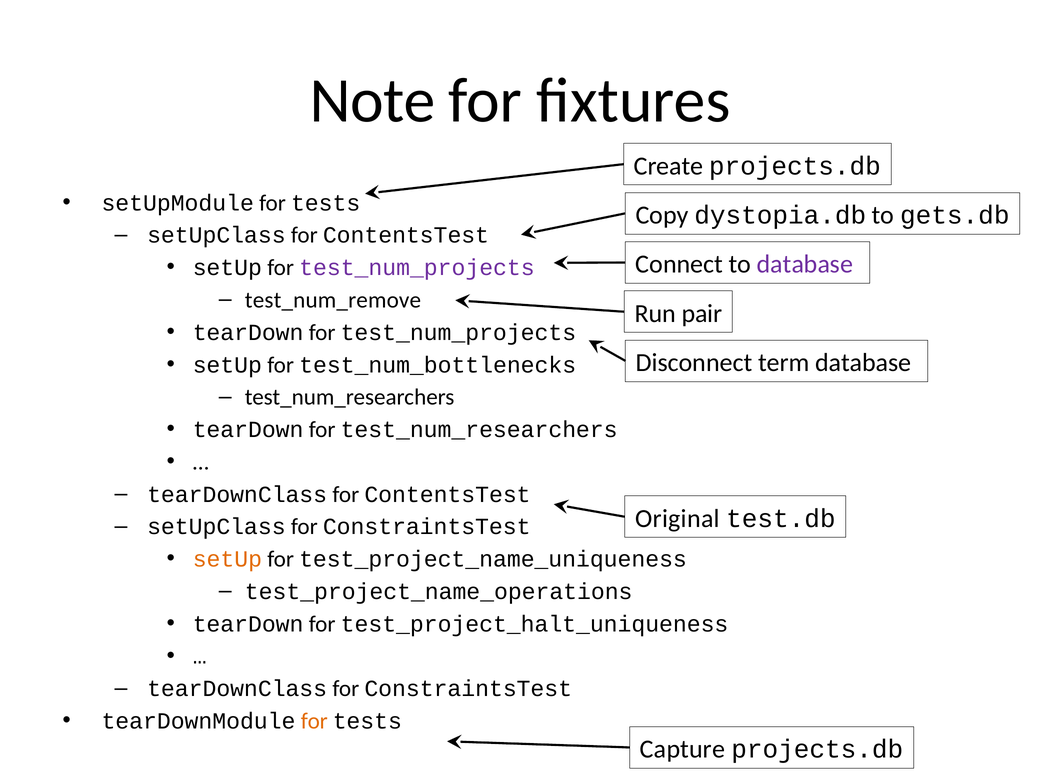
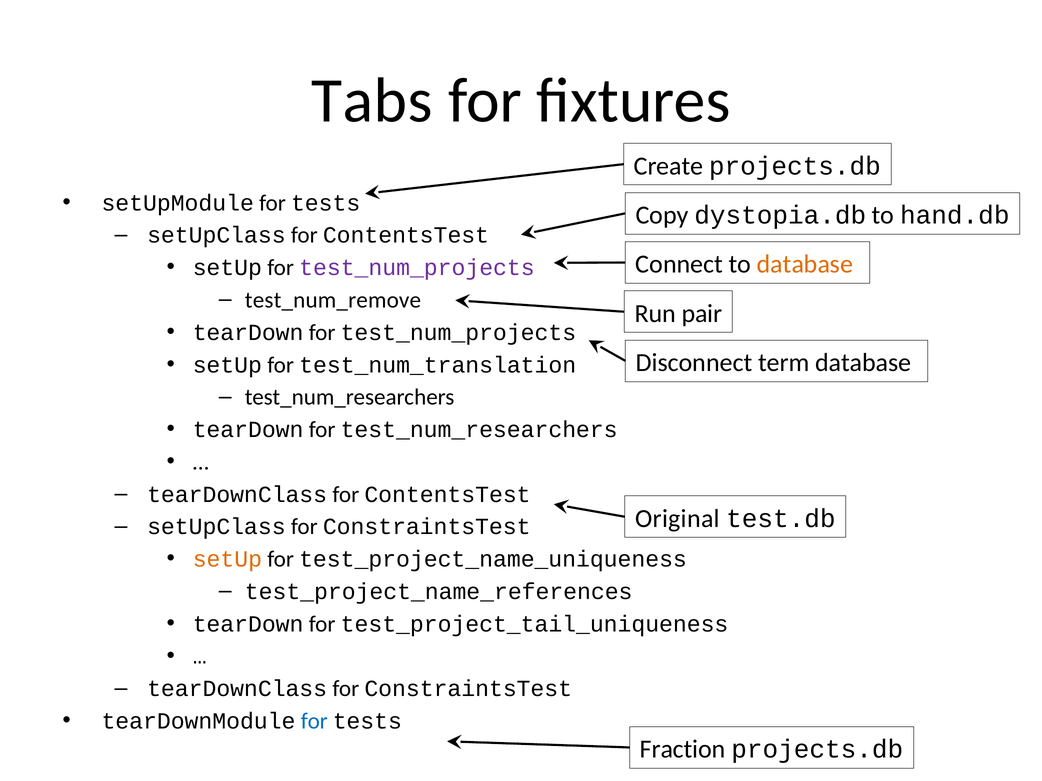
Note: Note -> Tabs (372, 101)
gets.db: gets.db -> hand.db (955, 215)
database colour: purple -> orange (805, 265)
test_num_bottlenecks: test_num_bottlenecks -> test_num_translation (438, 365)
test_project_name_operations: test_project_name_operations -> test_project_name_references (439, 592)
test_project_halt_uniqueness: test_project_halt_uniqueness -> test_project_tail_uniqueness (535, 624)
for colour: orange -> blue (314, 722)
Capture: Capture -> Fraction (683, 750)
